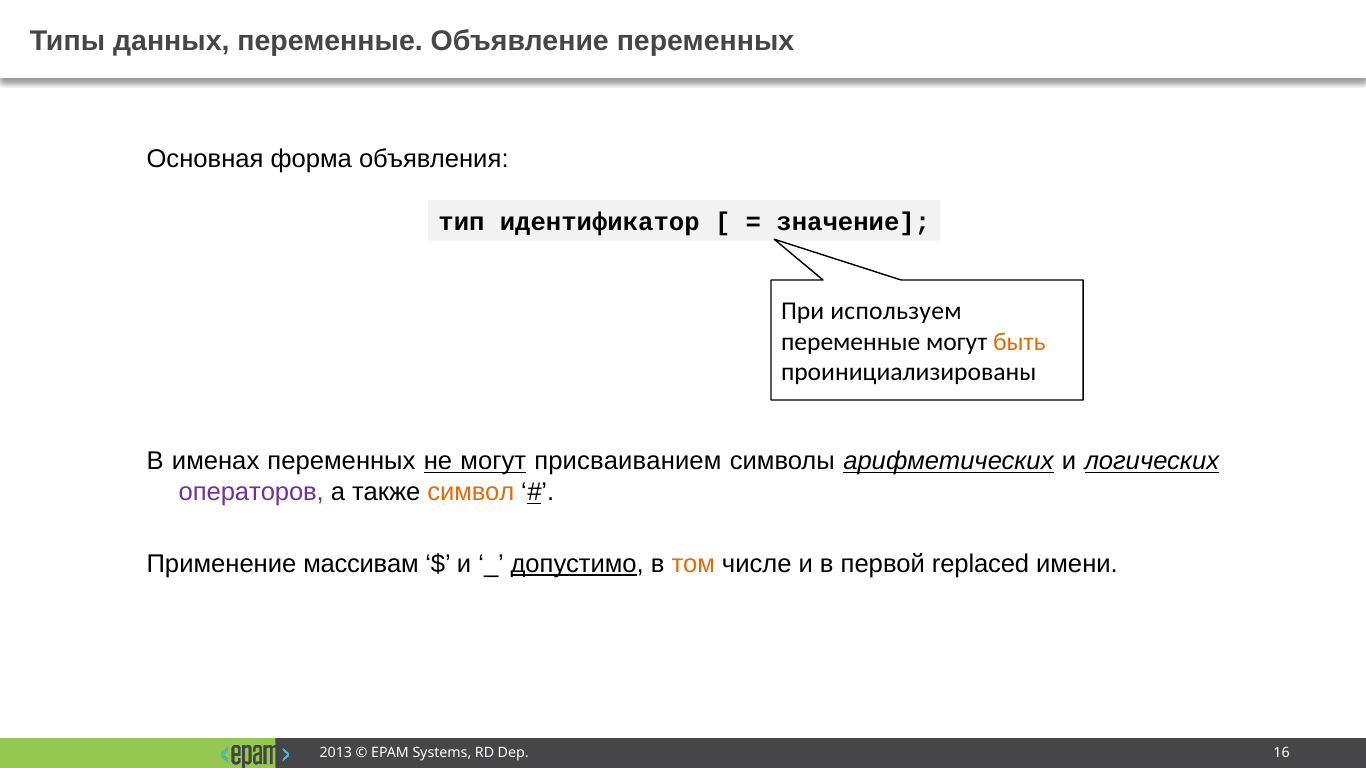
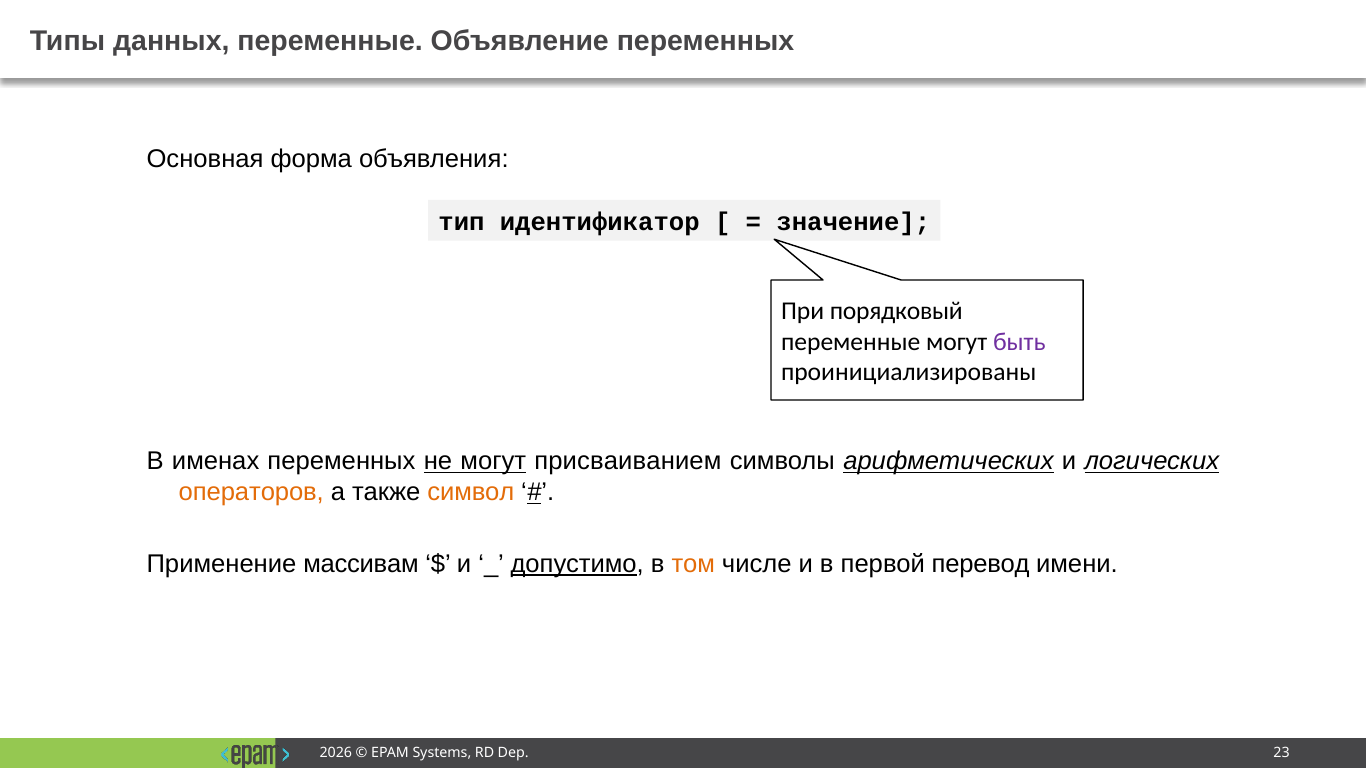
используем: используем -> порядковый (896, 311)
быть colour: orange -> purple (1019, 342)
операторов colour: purple -> orange (251, 492)
replaced: replaced -> перевод (981, 564)
2013: 2013 -> 2026 (336, 753)
16: 16 -> 23 (1282, 753)
